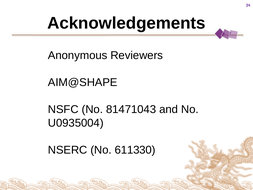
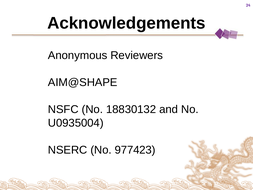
81471043: 81471043 -> 18830132 (131, 109)
611330: 611330 -> 977423 (135, 150)
